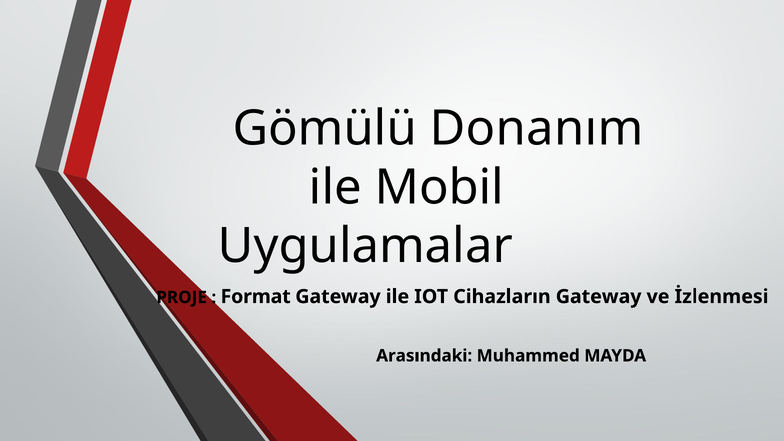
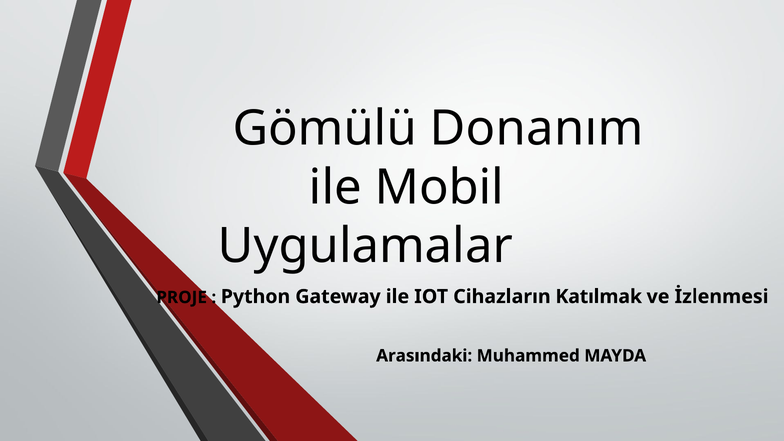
Format: Format -> Python (256, 297)
Cihazların Gateway: Gateway -> Katılmak (599, 297)
